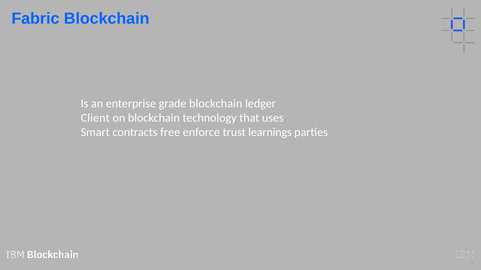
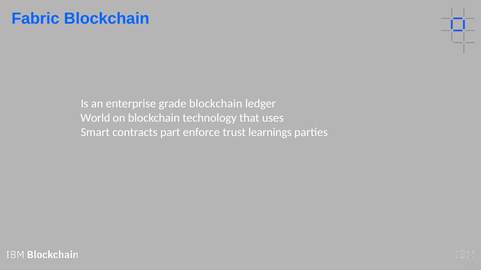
Client: Client -> World (95, 118)
free: free -> part (170, 132)
